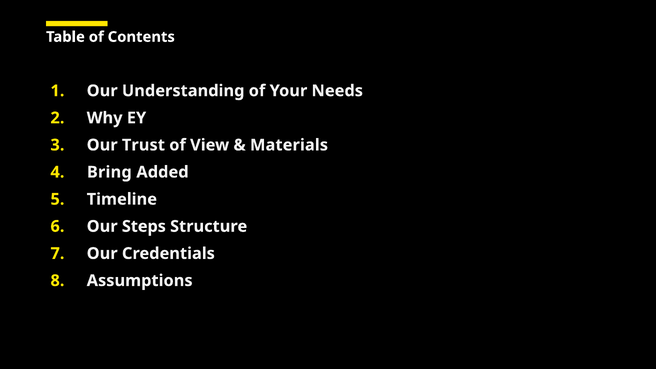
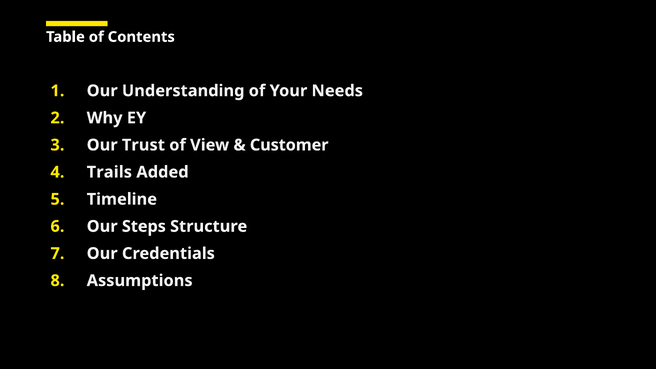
Materials: Materials -> Customer (289, 145)
Bring: Bring -> Trails (109, 172)
